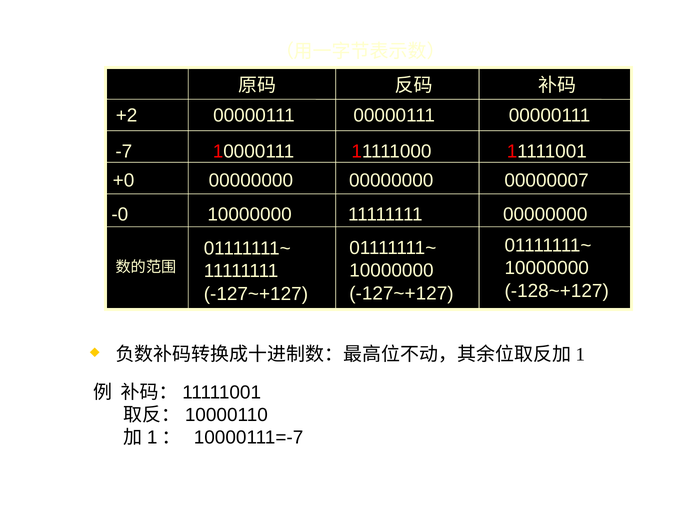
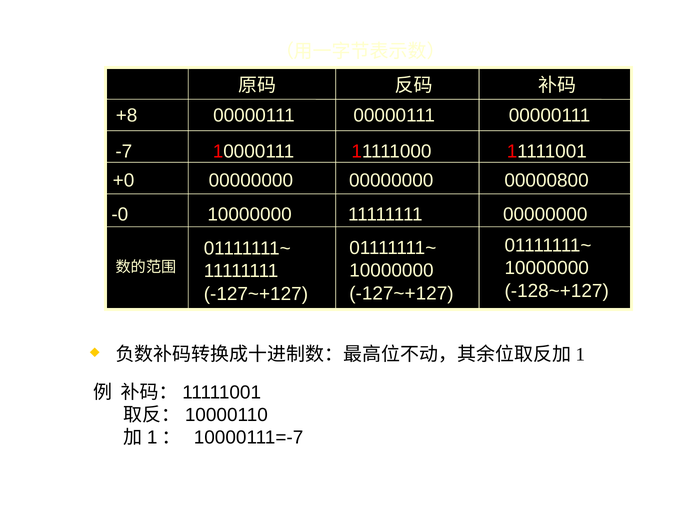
+2: +2 -> +8 (127, 115)
00000007: 00000007 -> 00000800 (547, 181)
